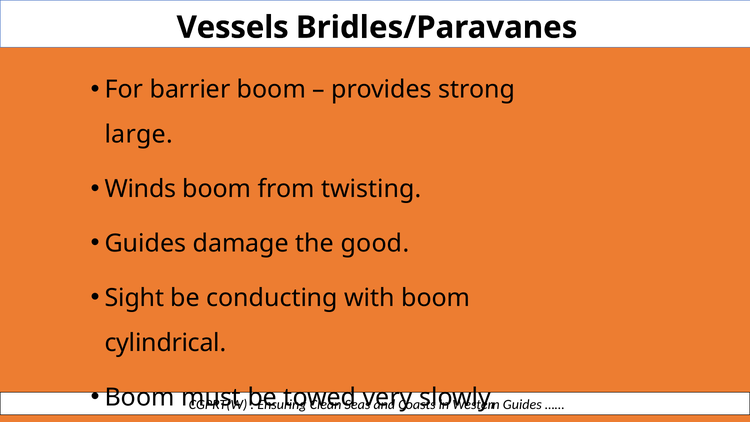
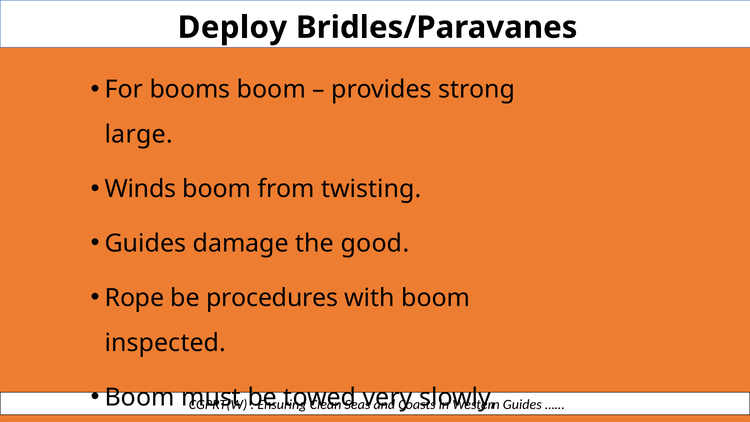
Vessels: Vessels -> Deploy (232, 27)
barrier: barrier -> booms (190, 90)
Sight: Sight -> Rope (134, 298)
conducting: conducting -> procedures (272, 298)
cylindrical: cylindrical -> inspected (165, 343)
